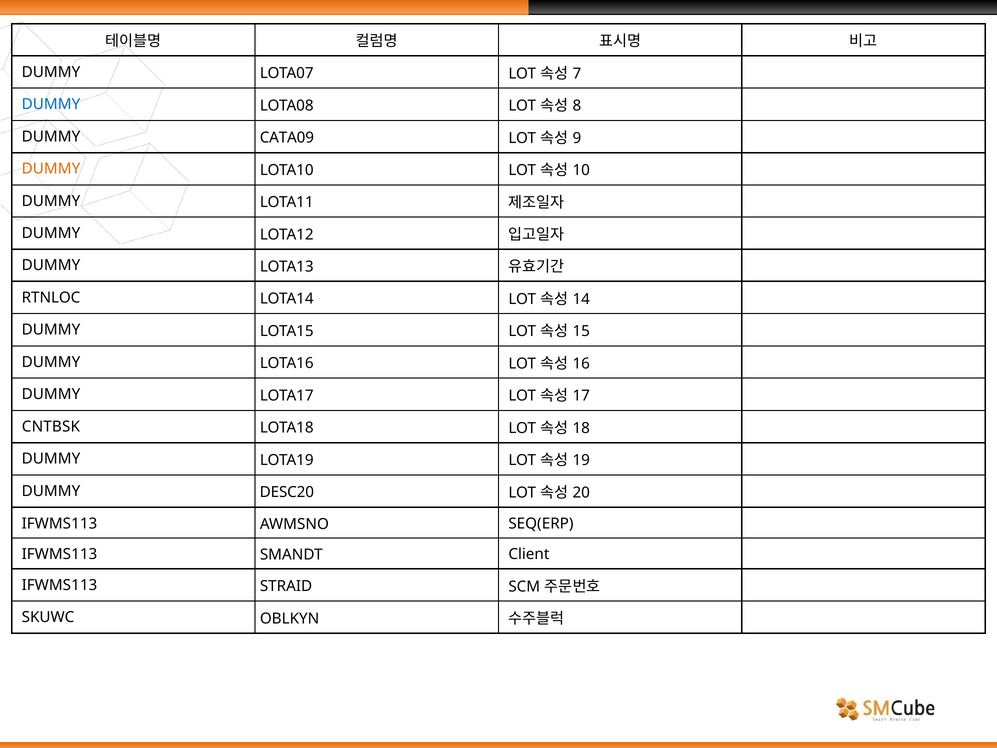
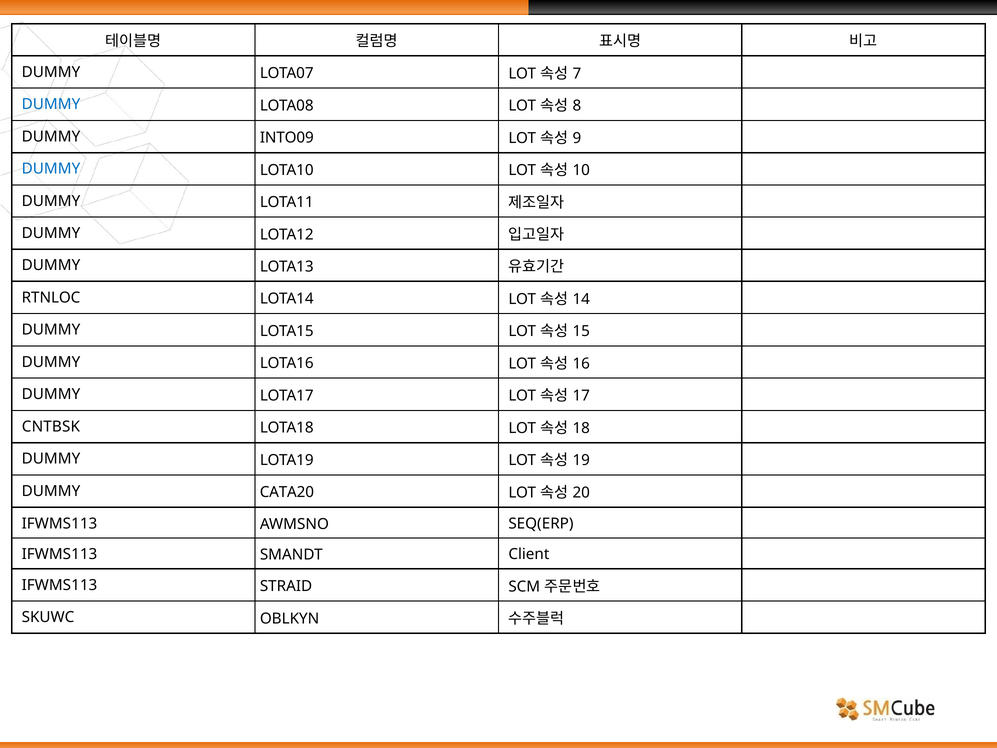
CATA09: CATA09 -> INTO09 (287, 138)
DUMMY colour: orange -> blue (51, 169)
DESC20: DESC20 -> CATA20 (287, 492)
